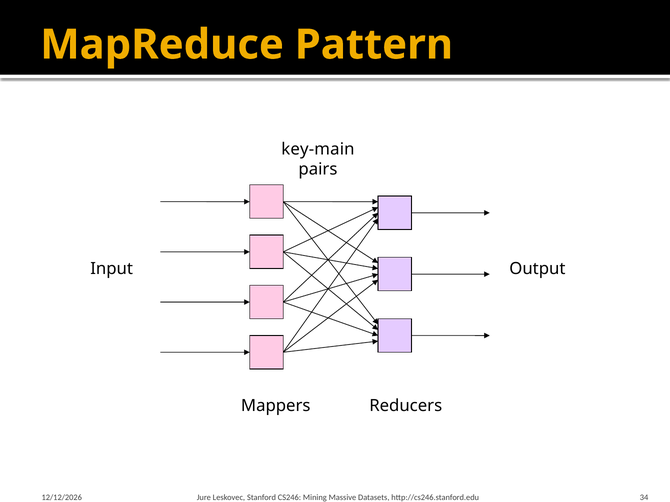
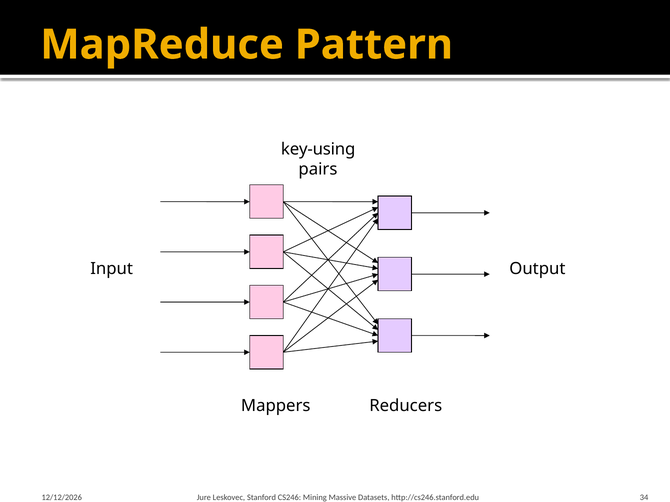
key-main: key-main -> key-using (318, 149)
